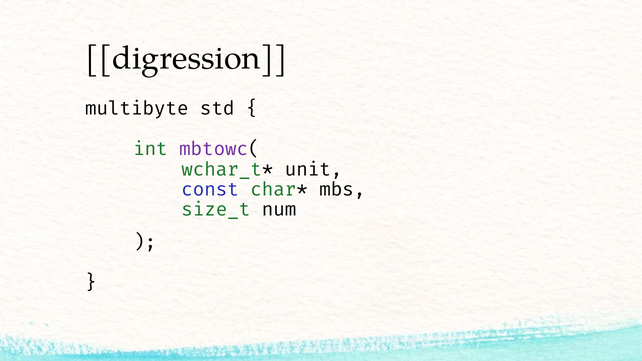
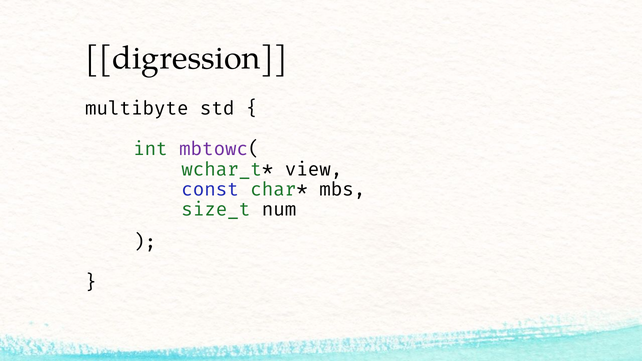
unit: unit -> view (314, 169)
